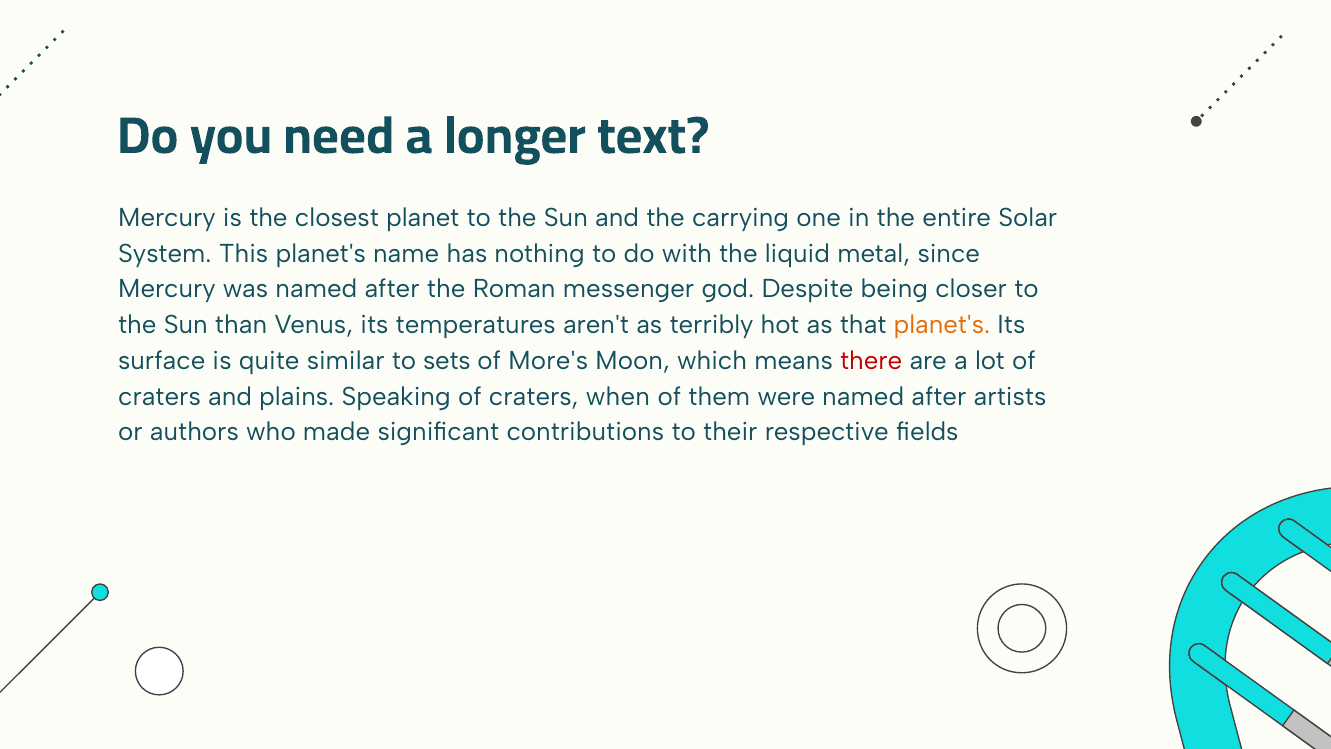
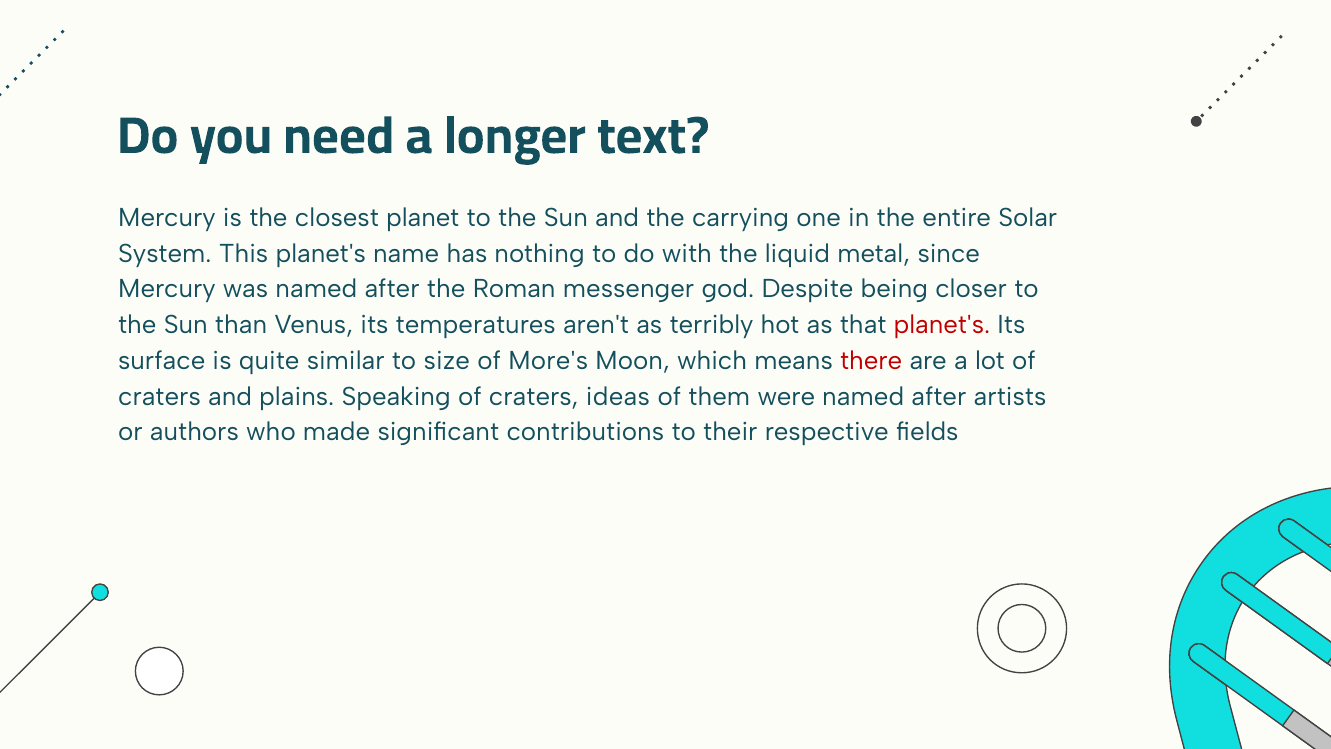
planet's colour: orange -> red (942, 325)
sets: sets -> size (447, 361)
when: when -> ideas (618, 396)
